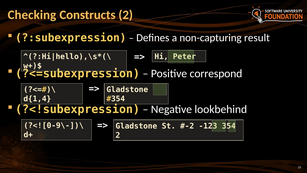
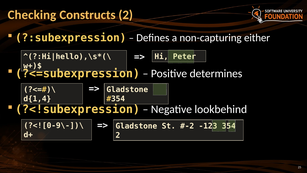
result: result -> either (257, 38)
correspond: correspond -> determines (216, 73)
